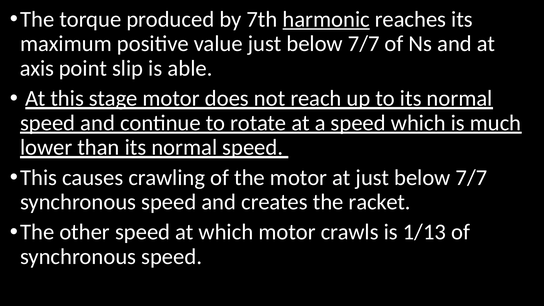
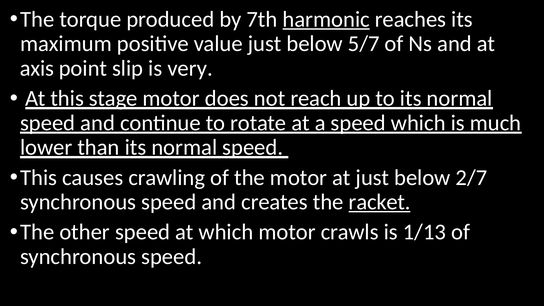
value just below 7/7: 7/7 -> 5/7 (364, 44)
able: able -> very (190, 68)
at just below 7/7: 7/7 -> 2/7 (471, 178)
racket underline: none -> present (380, 202)
